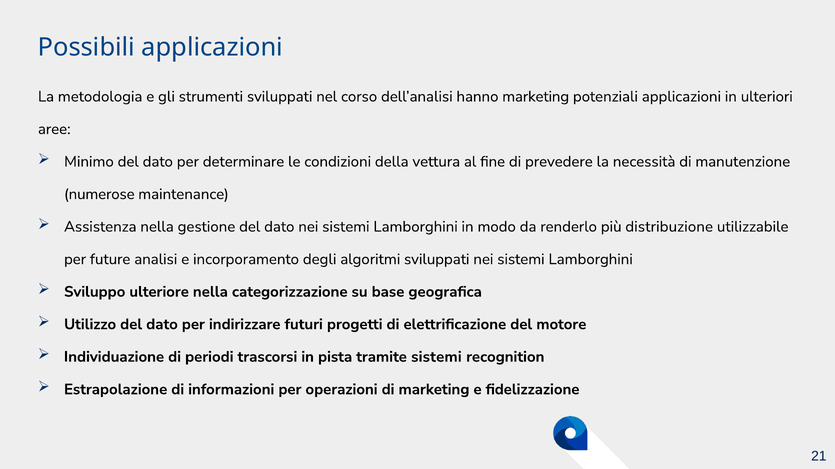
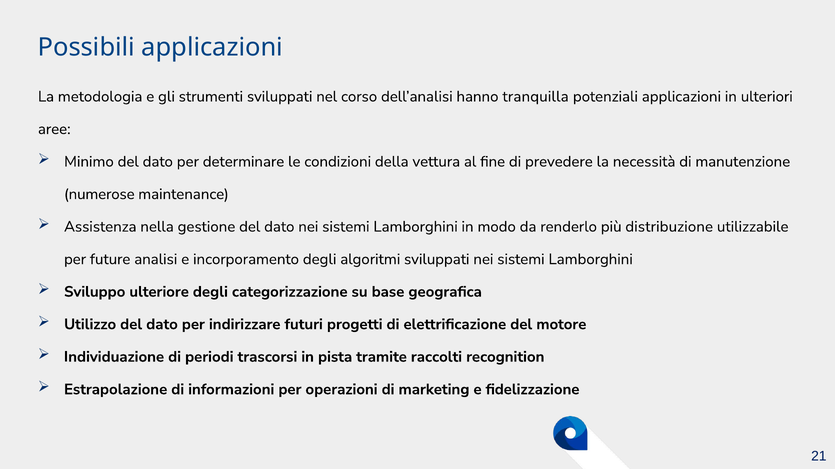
hanno marketing: marketing -> tranquilla (536, 97)
ulteriore nella: nella -> degli (210, 292)
tramite sistemi: sistemi -> raccolti (436, 357)
